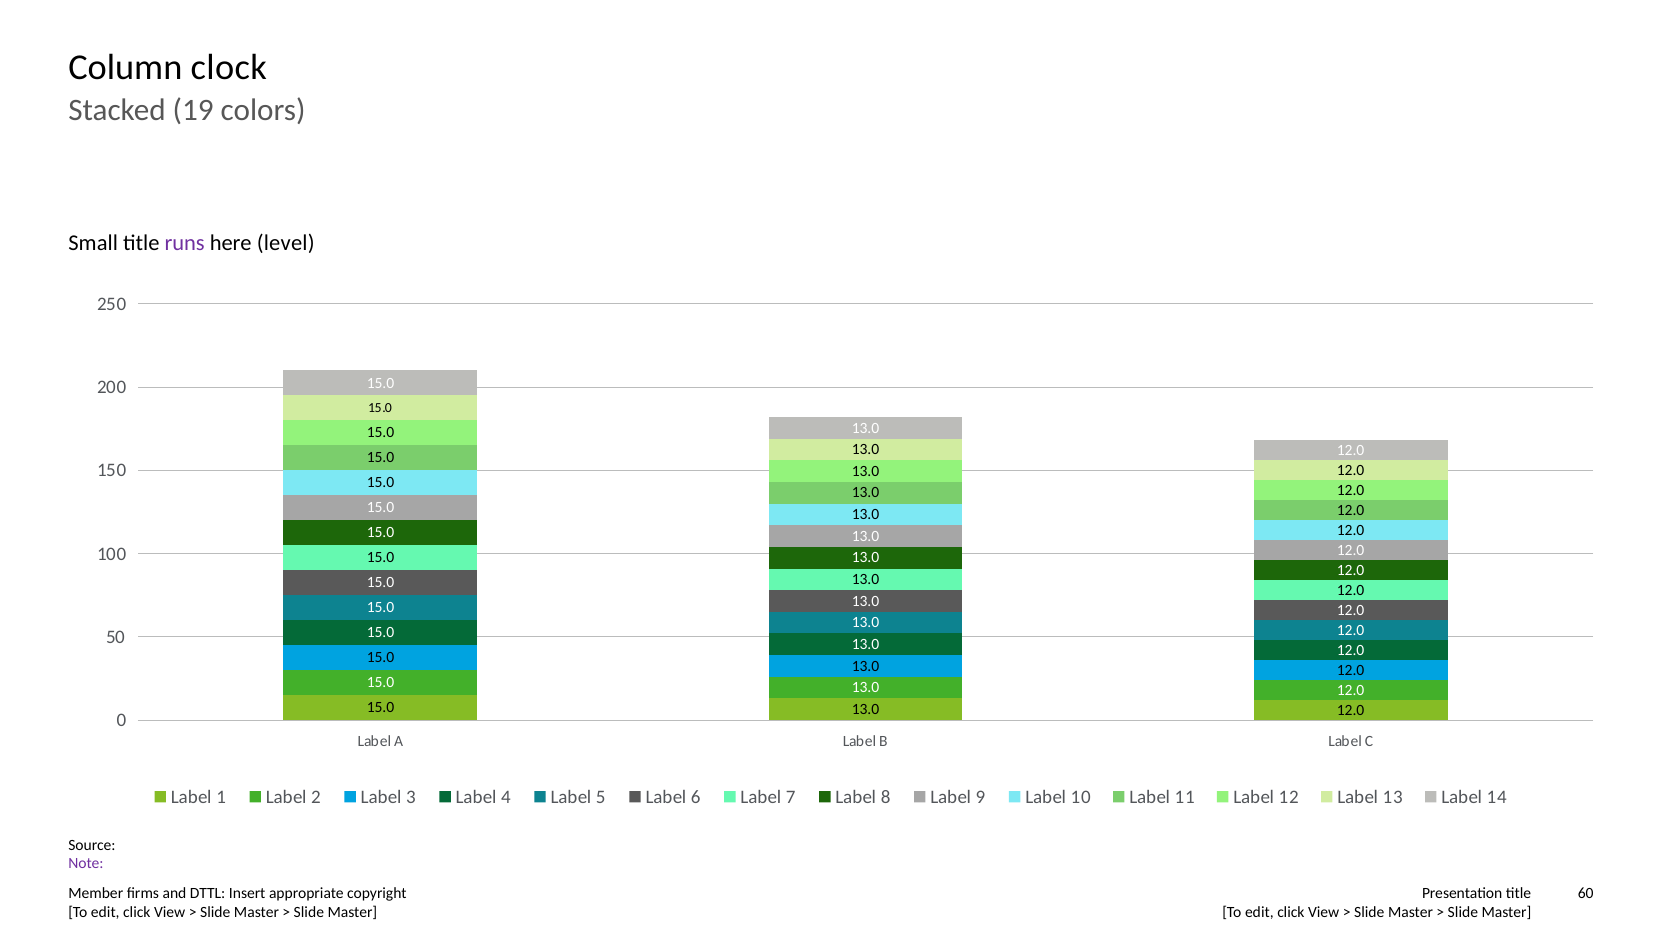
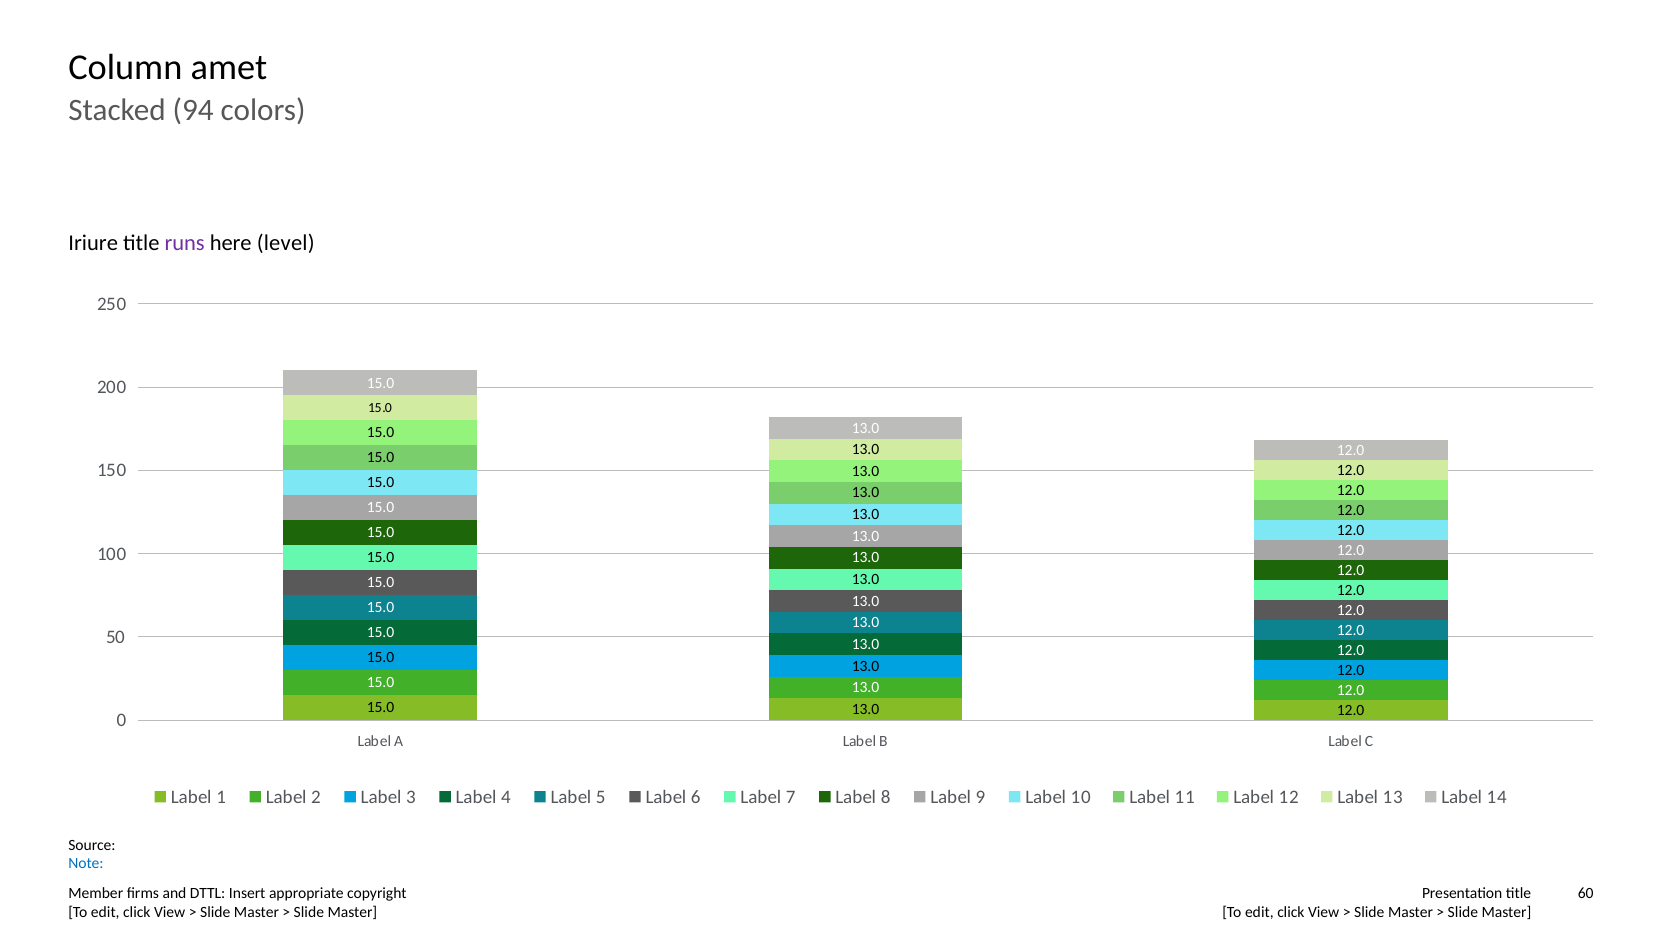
clock: clock -> amet (229, 68)
19: 19 -> 94 (193, 110)
Small: Small -> Iriure (93, 243)
Note colour: purple -> blue (86, 864)
